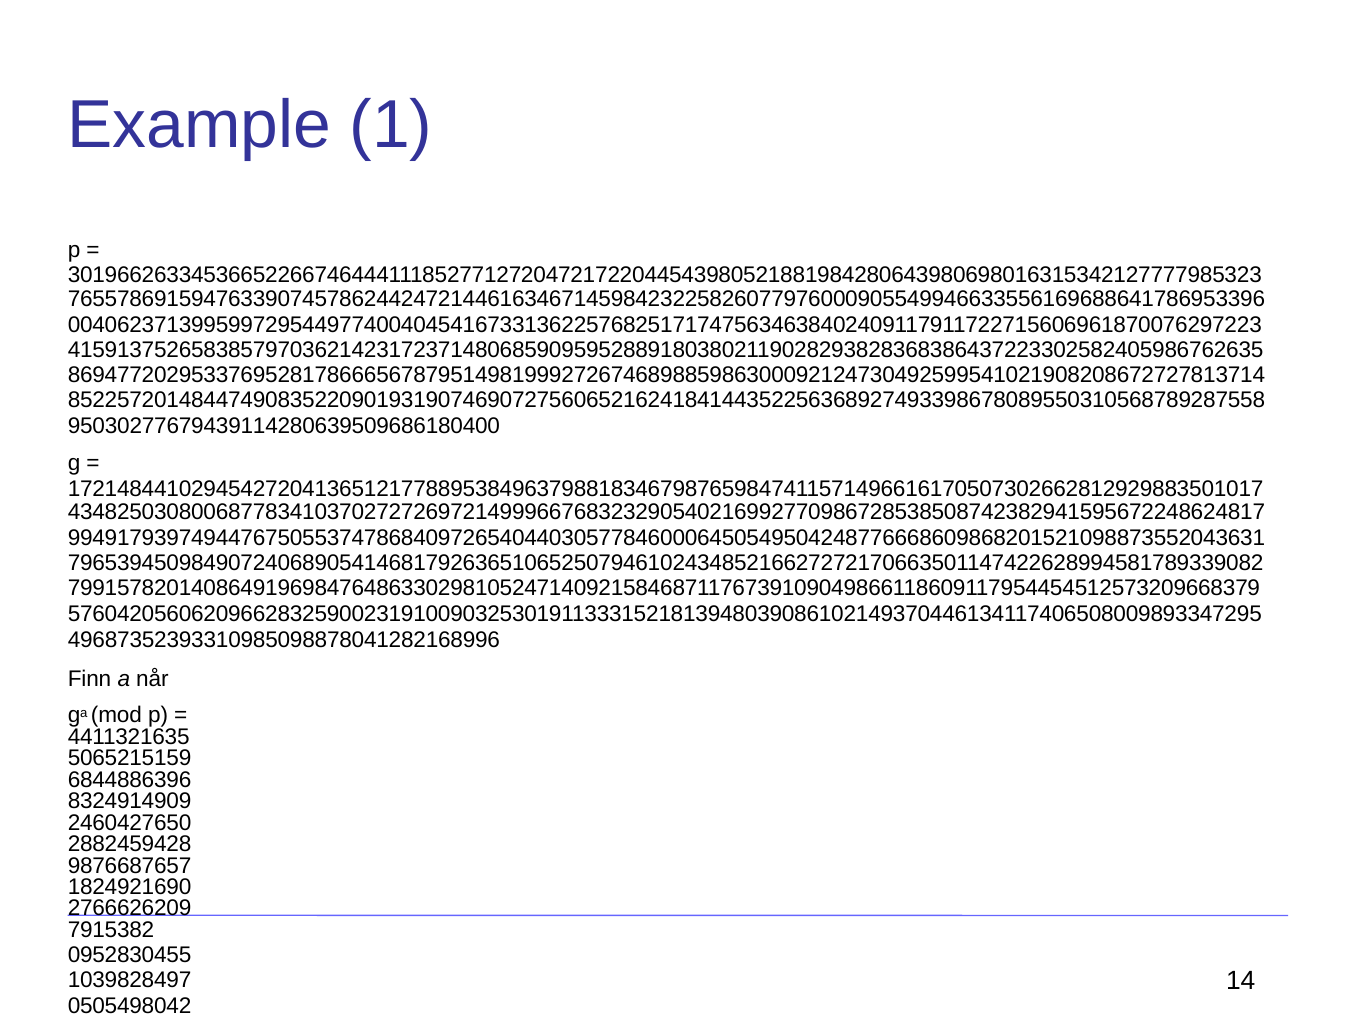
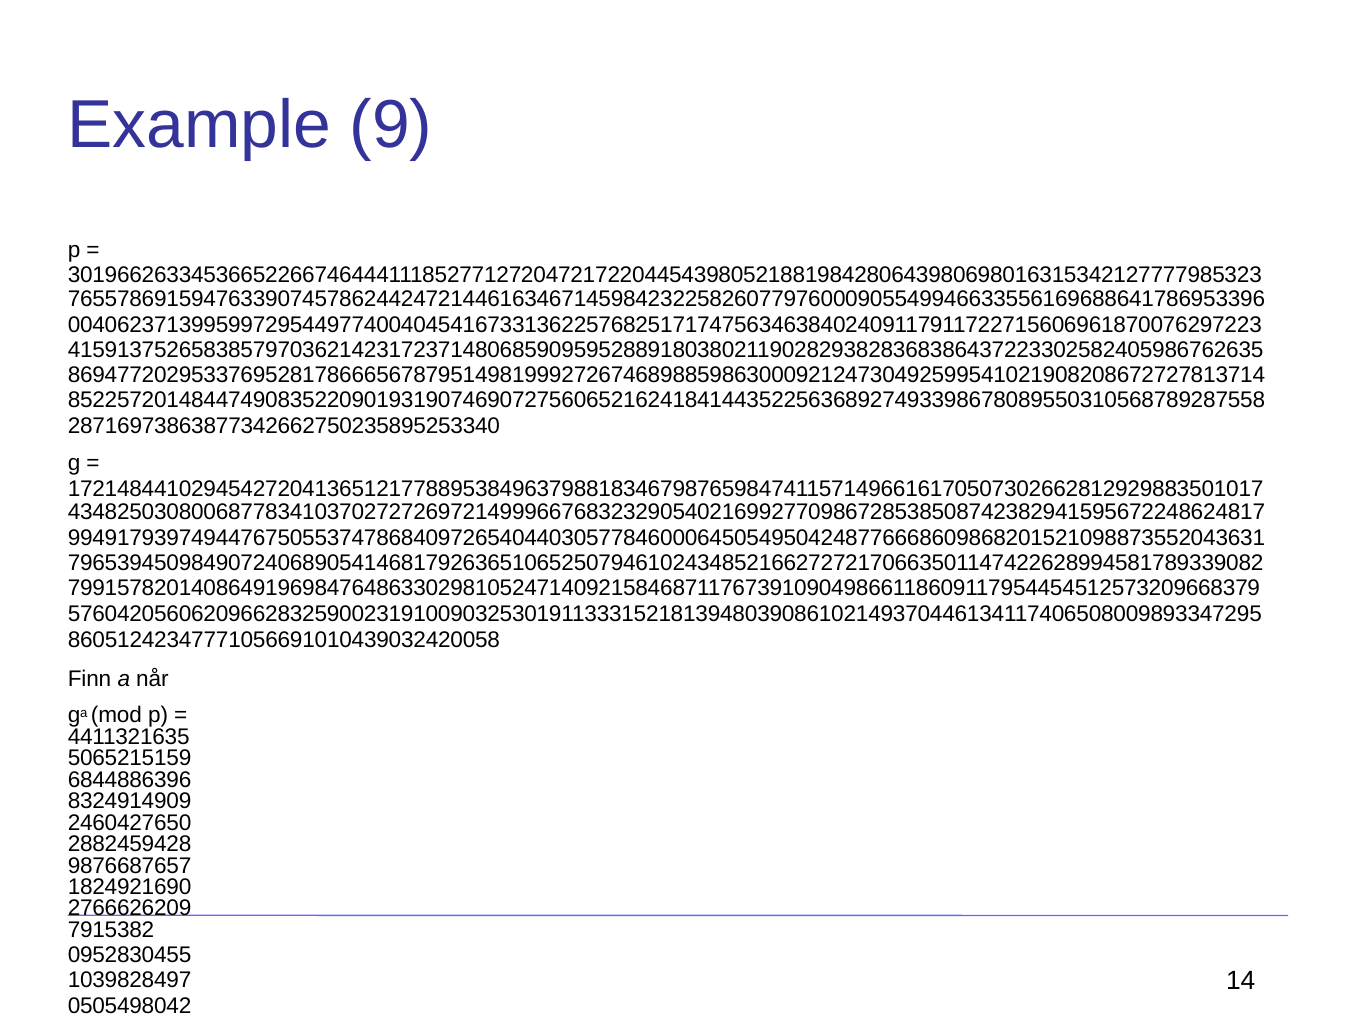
1: 1 -> 9 (391, 126)
95030277679439114280639509686180400: 95030277679439114280639509686180400 -> 28716973863877342662750235895253340 (284, 427)
49687352393310985098878041282168996: 49687352393310985098878041282168996 -> 86051242347771056691010439032420058 (284, 640)
